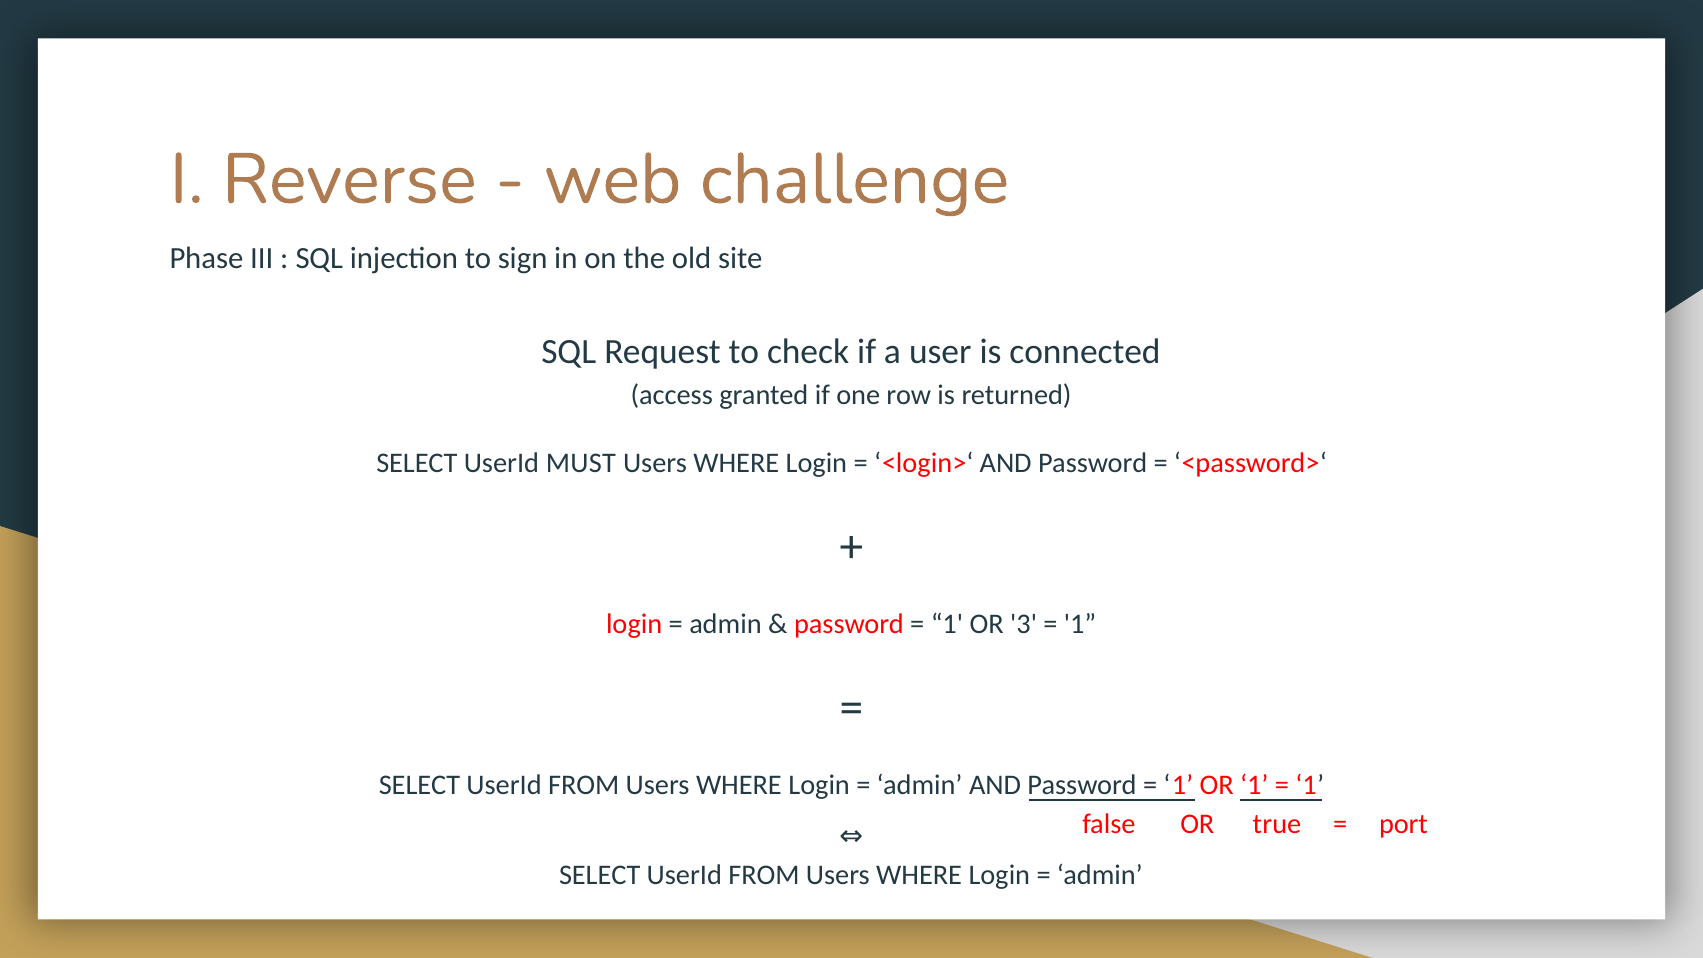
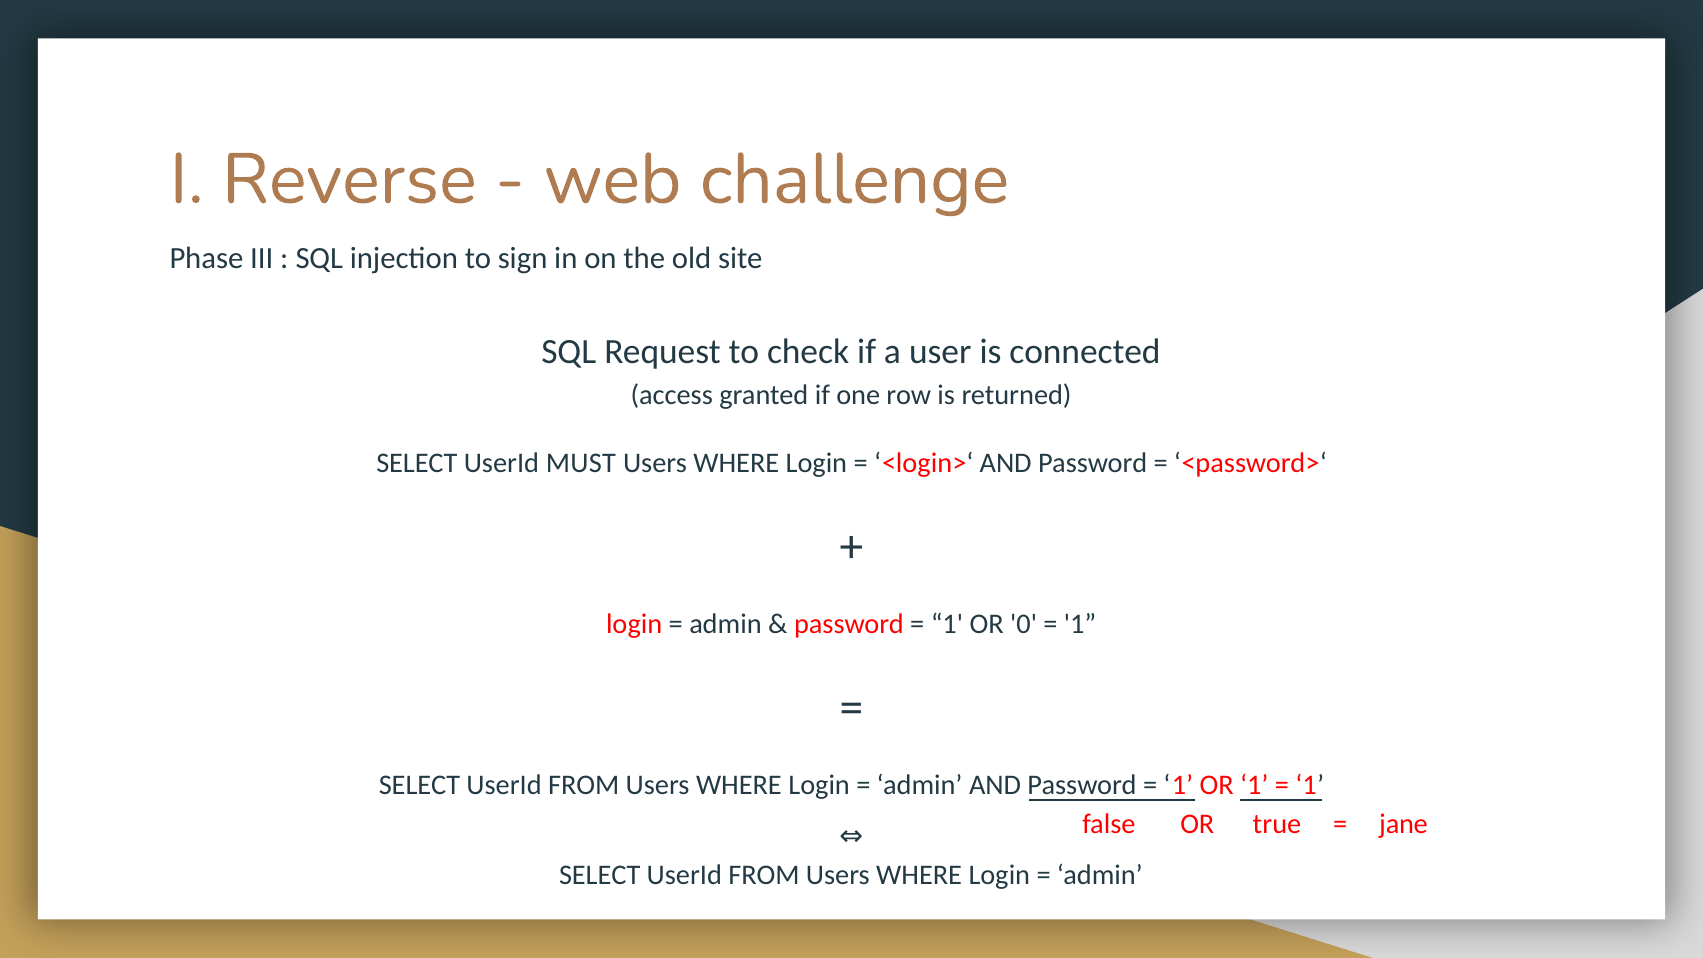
3: 3 -> 0 (1024, 624)
port: port -> jane (1404, 824)
